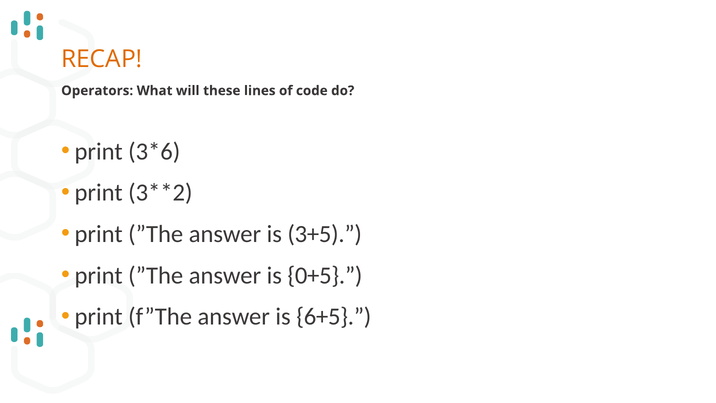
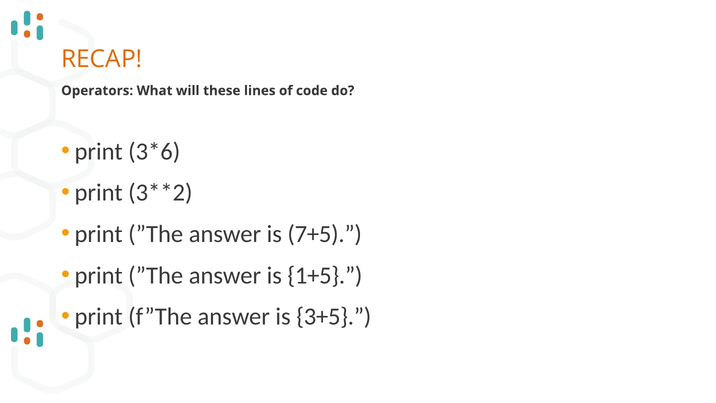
3+5: 3+5 -> 7+5 (325, 234)
0+5: 0+5 -> 1+5 (325, 275)
6+5: 6+5 -> 3+5 (334, 317)
